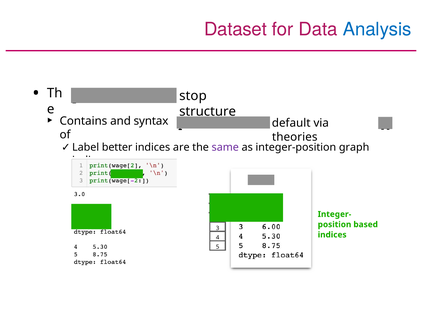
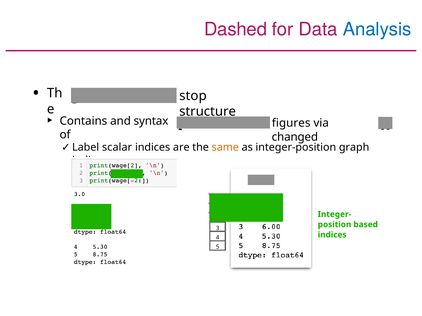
Dataset: Dataset -> Dashed (236, 30)
default: default -> figures (291, 123)
theories: theories -> changed (295, 137)
better: better -> scalar (117, 148)
same colour: purple -> orange (225, 148)
